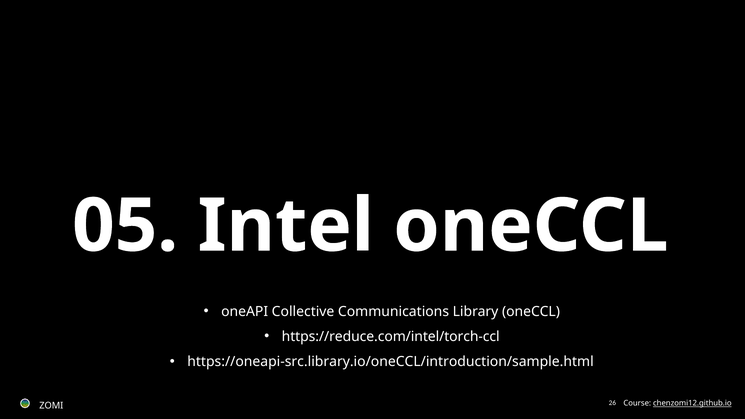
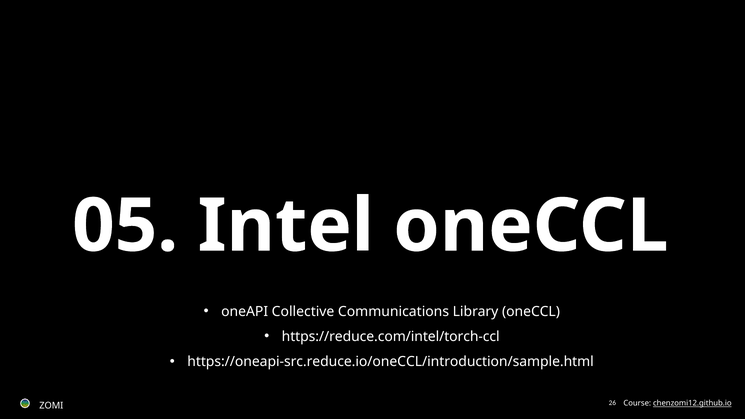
https://oneapi-src.library.io/oneCCL/introduction/sample.html: https://oneapi-src.library.io/oneCCL/introduction/sample.html -> https://oneapi-src.reduce.io/oneCCL/introduction/sample.html (391, 362)
